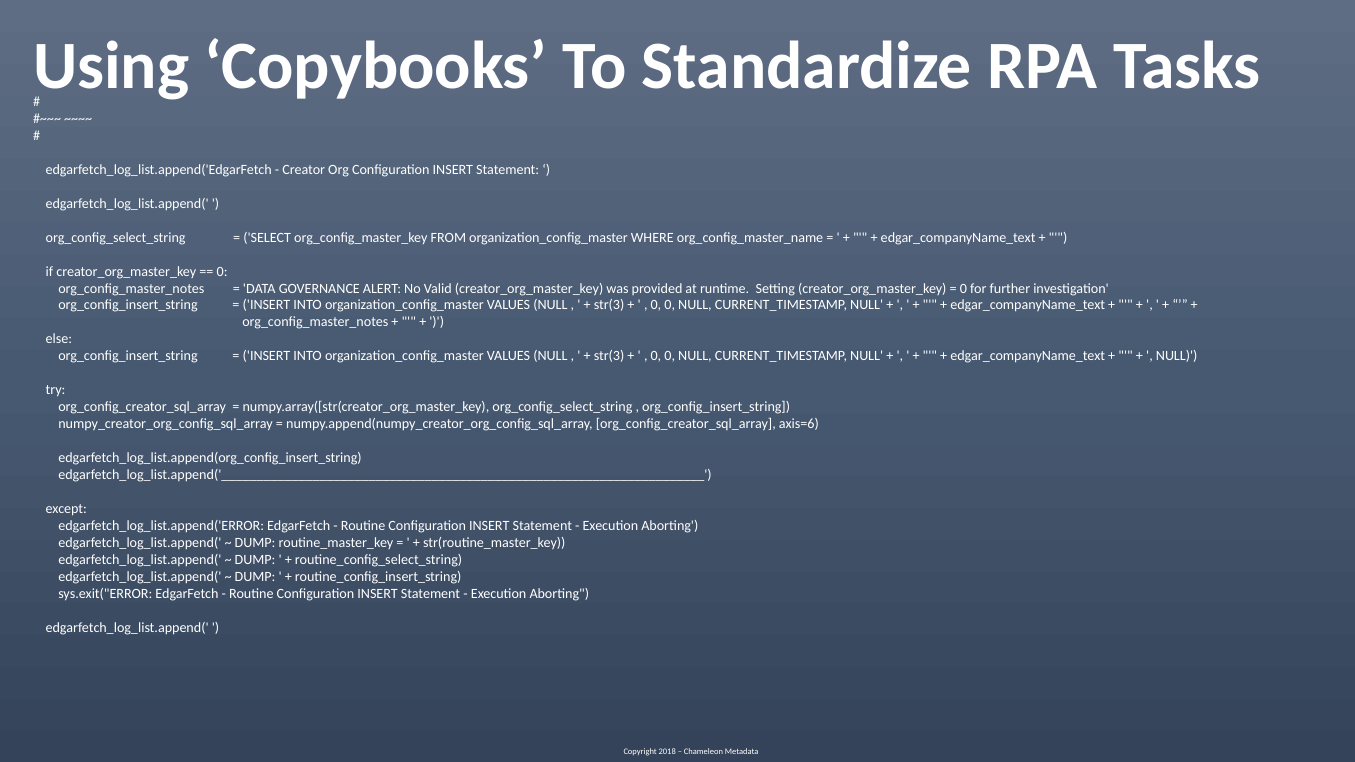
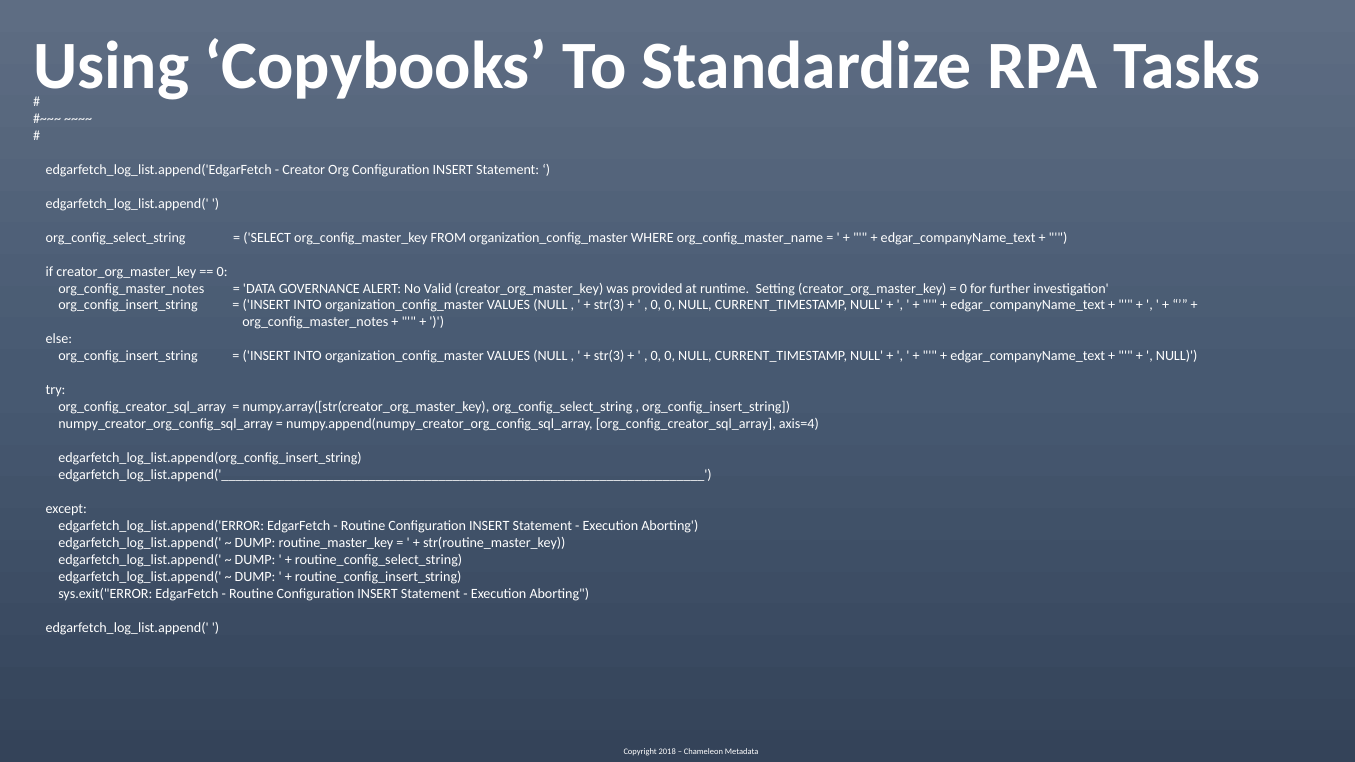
axis=6: axis=6 -> axis=4 (799, 424)
